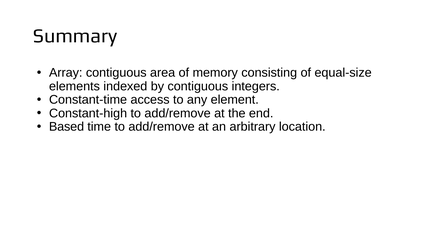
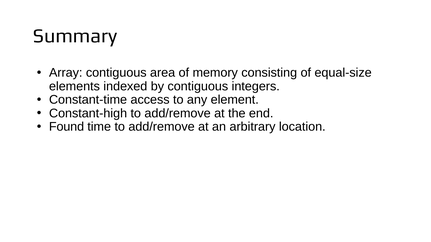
Based: Based -> Found (67, 127)
